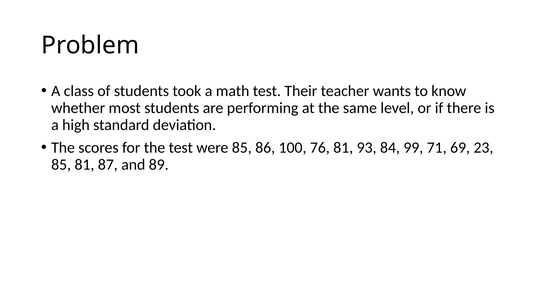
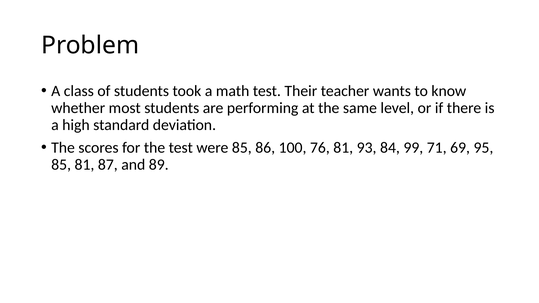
23: 23 -> 95 (483, 148)
